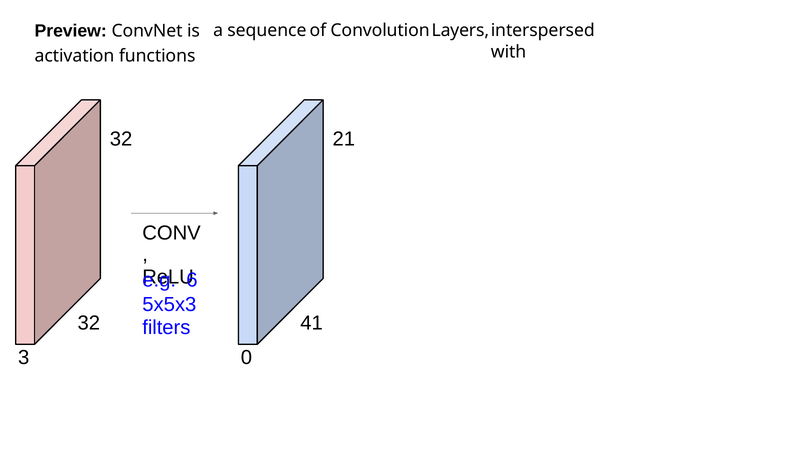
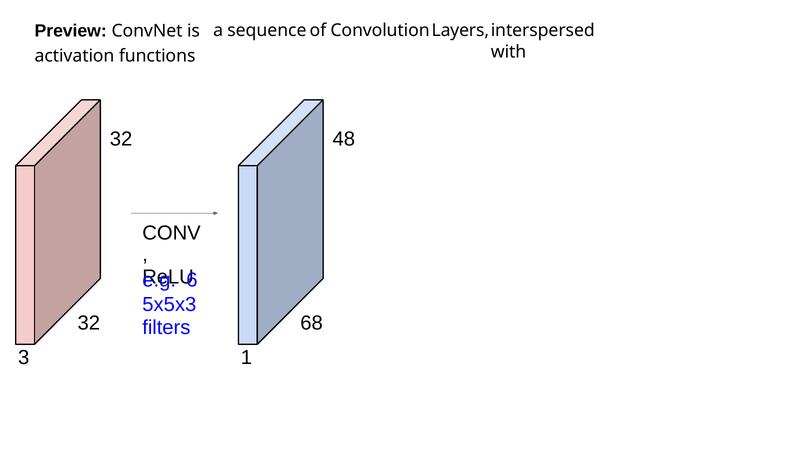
21: 21 -> 48 (344, 139)
41: 41 -> 68 (312, 323)
0: 0 -> 1 (247, 357)
